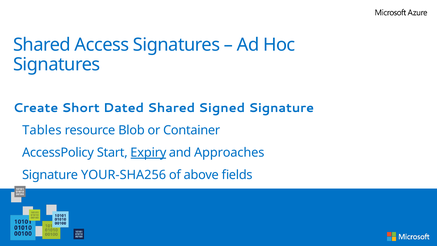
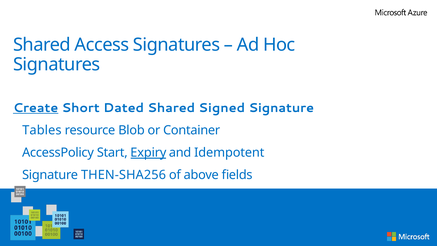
Create underline: none -> present (36, 108)
Approaches: Approaches -> Idempotent (229, 153)
YOUR-SHA256: YOUR-SHA256 -> THEN-SHA256 (124, 175)
